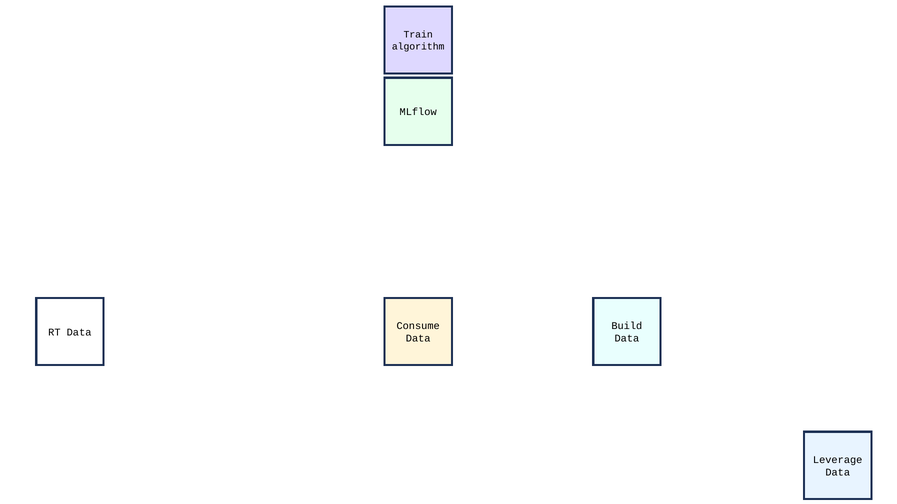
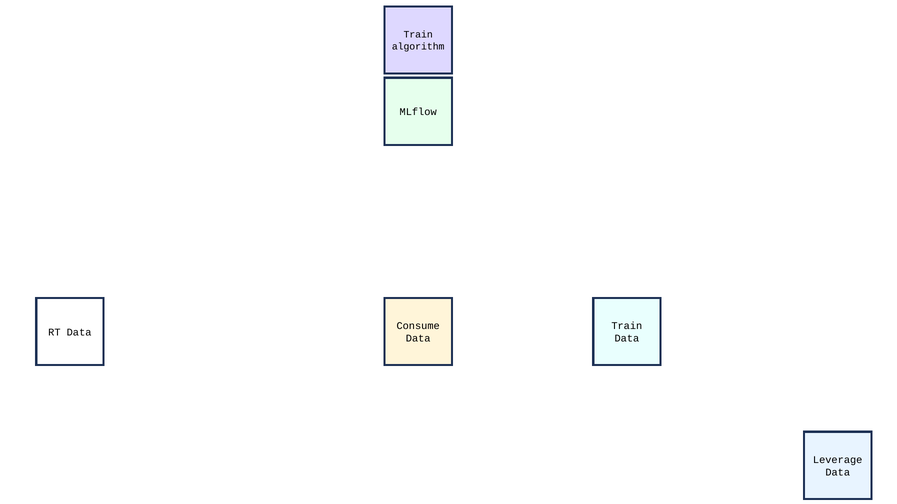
Build: Build -> Train (627, 326)
